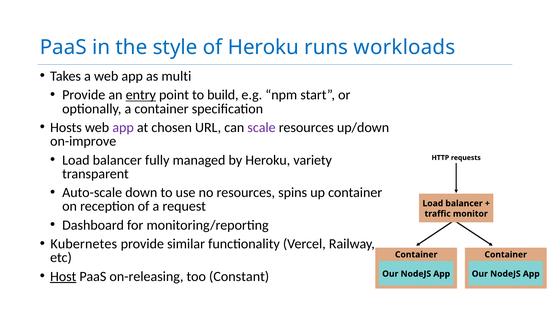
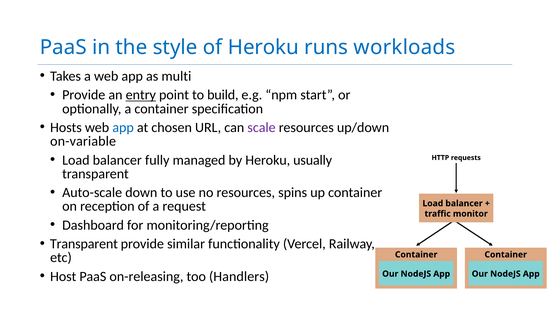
app colour: purple -> blue (123, 127)
on-improve: on-improve -> on-variable (83, 141)
variety: variety -> usually (313, 160)
Kubernetes: Kubernetes -> Transparent (84, 243)
Host underline: present -> none (63, 276)
Constant: Constant -> Handlers (239, 276)
